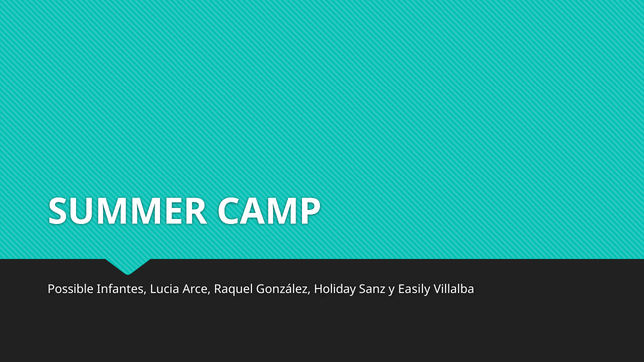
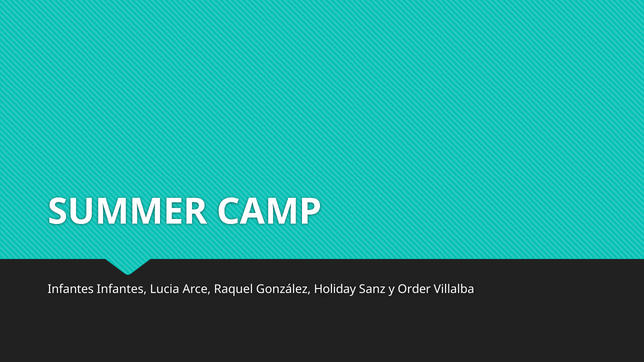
Possible: Possible -> Infantes (71, 289)
Easily: Easily -> Order (414, 289)
